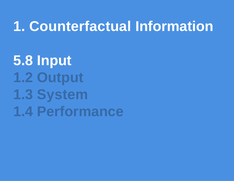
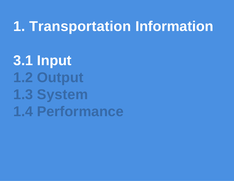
Counterfactual: Counterfactual -> Transportation (80, 26)
5.8: 5.8 -> 3.1 (23, 60)
